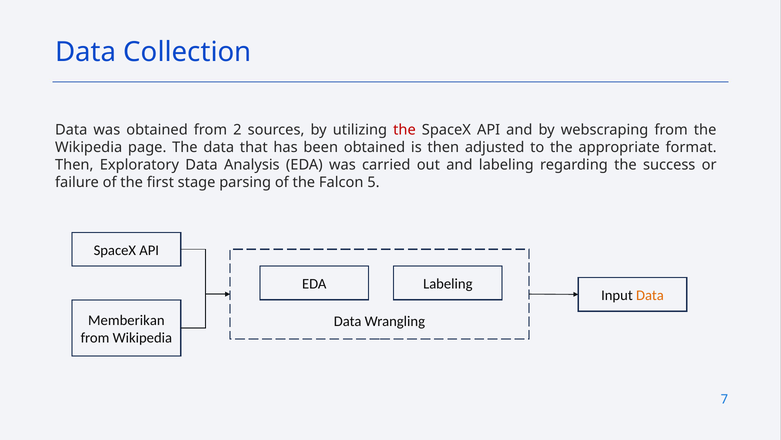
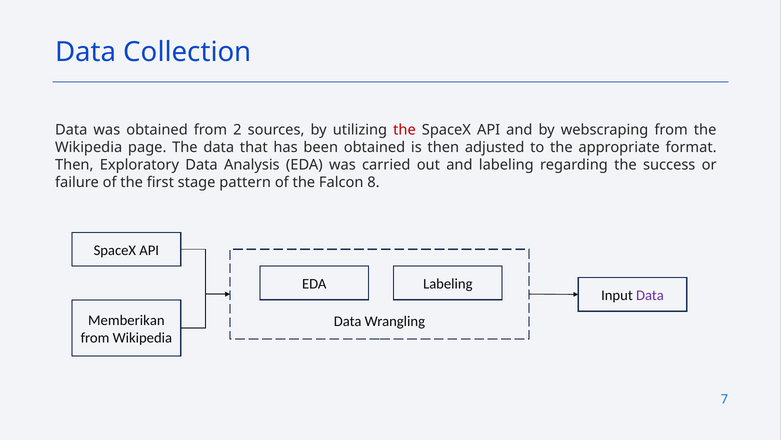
parsing: parsing -> pattern (245, 182)
5: 5 -> 8 (373, 182)
Data colour: orange -> purple (650, 295)
